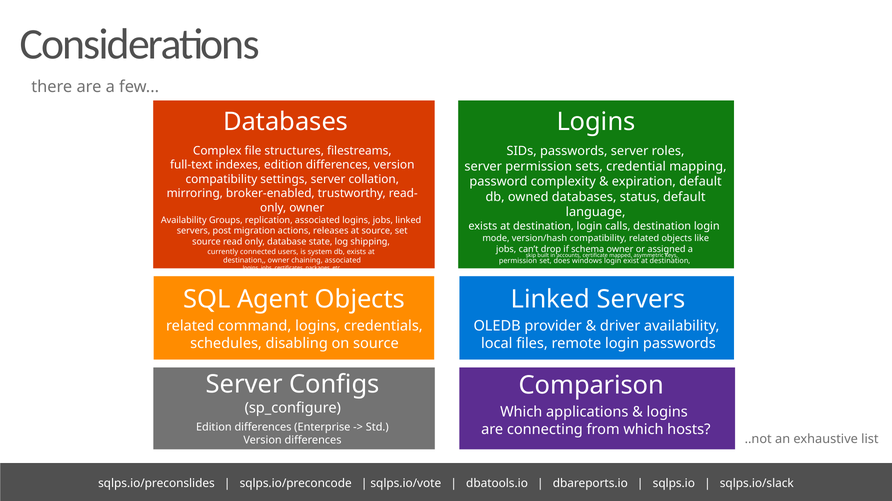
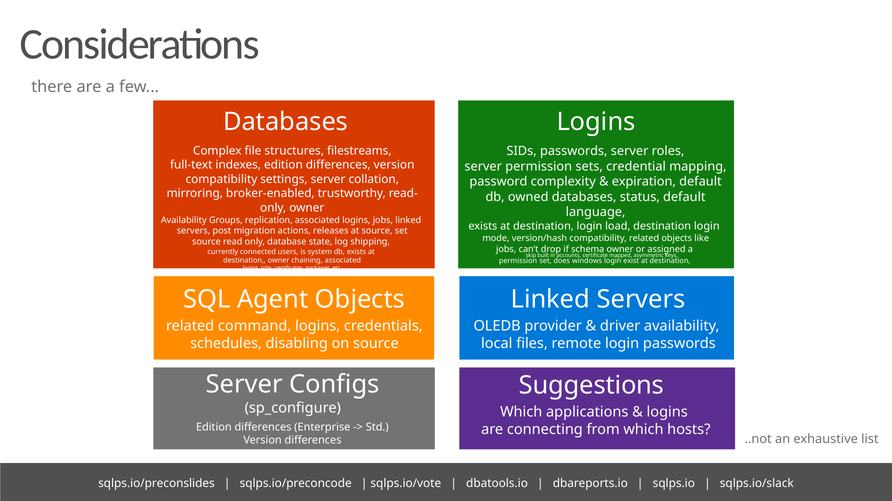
calls: calls -> load (618, 226)
Comparison: Comparison -> Suggestions (591, 386)
